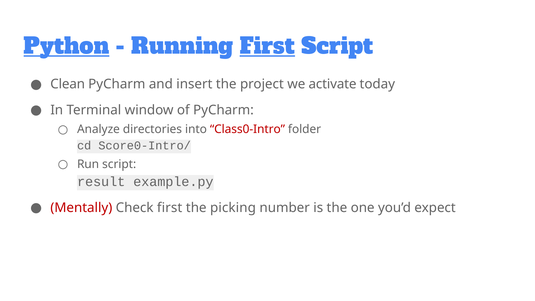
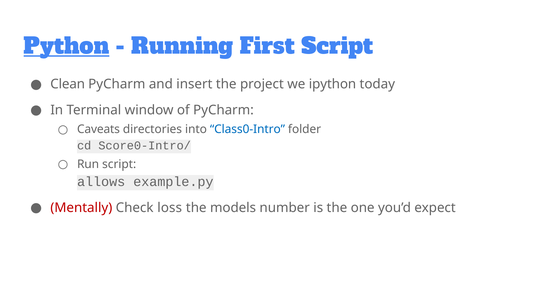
First underline: present -> none (267, 46)
activate: activate -> ipython (332, 84)
Analyze: Analyze -> Caveats (98, 129)
Class0-Intro colour: red -> blue (247, 129)
result: result -> allows (101, 182)
Check first: first -> loss (170, 208)
picking: picking -> models (233, 208)
